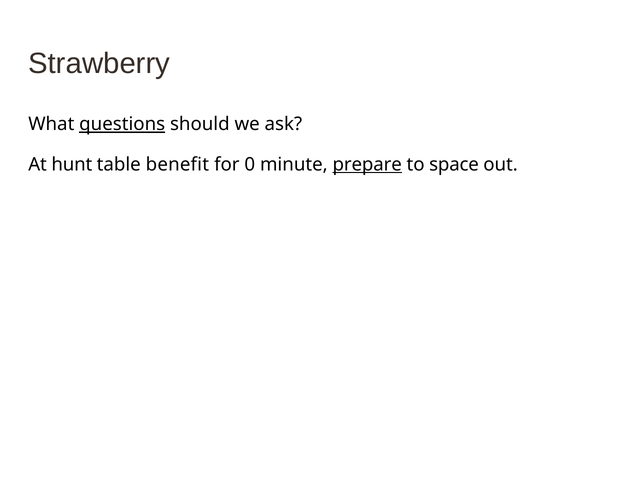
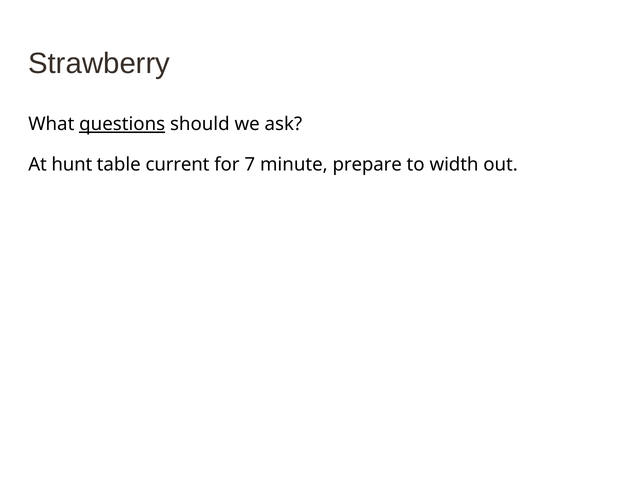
benefit: benefit -> current (178, 164)
0: 0 -> 7 (250, 164)
prepare underline: present -> none (367, 164)
space: space -> width (454, 164)
